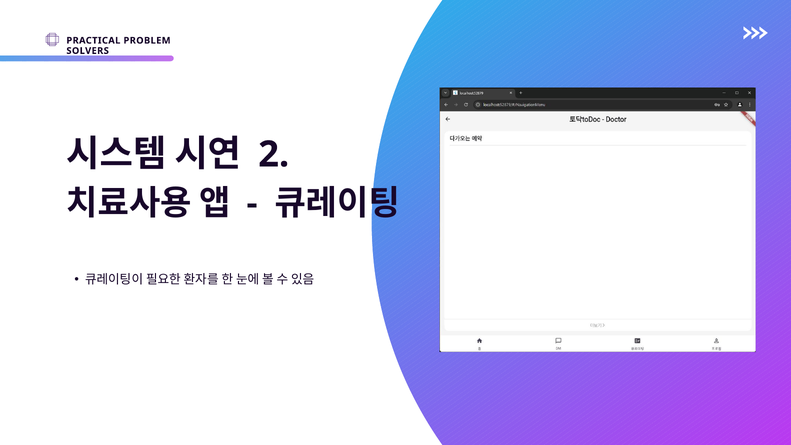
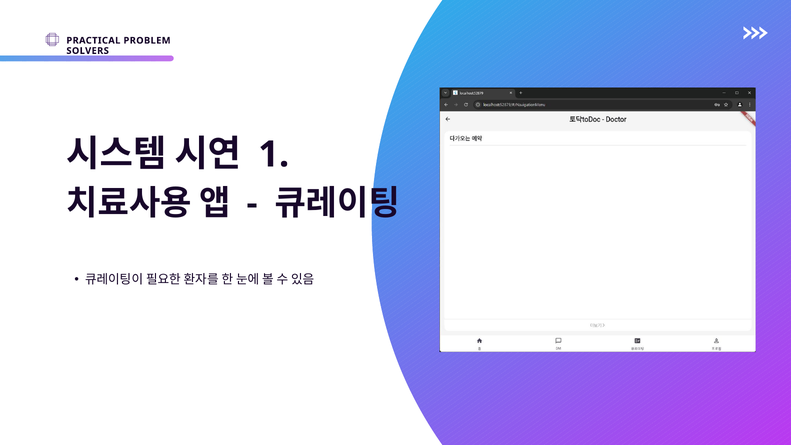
2: 2 -> 1 (274, 154)
